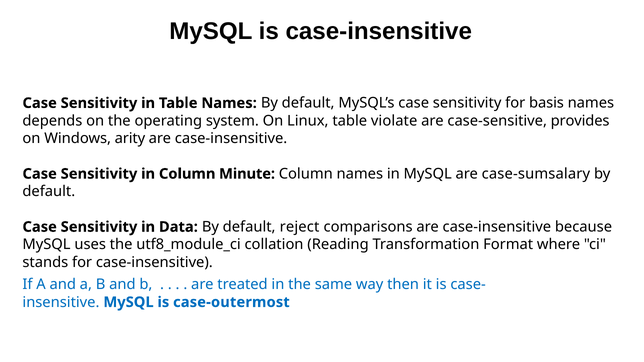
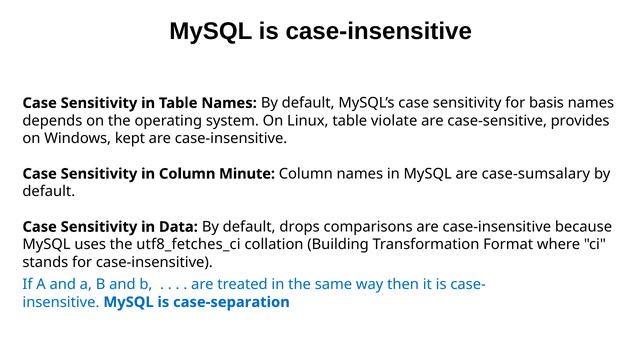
arity: arity -> kept (130, 139)
reject: reject -> drops (300, 227)
utf8_module_ci: utf8_module_ci -> utf8_fetches_ci (188, 245)
Reading: Reading -> Building (338, 245)
case-outermost: case-outermost -> case-separation (231, 302)
